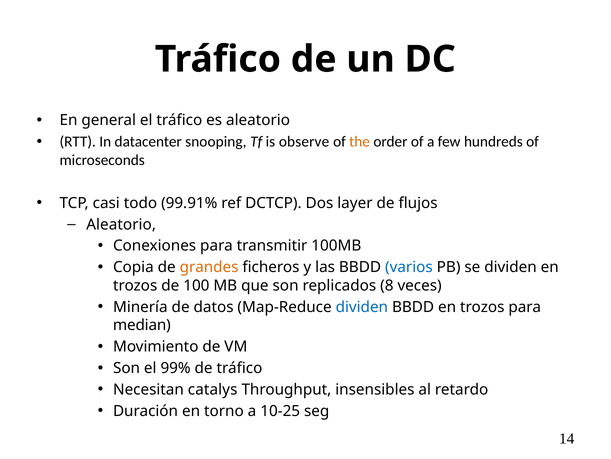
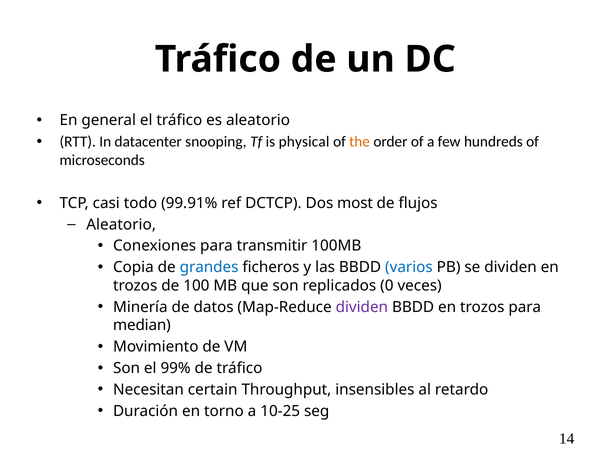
observe: observe -> physical (304, 142)
layer: layer -> most (355, 203)
grandes colour: orange -> blue (209, 267)
8: 8 -> 0 (387, 285)
dividen colour: blue -> purple (362, 307)
catalys: catalys -> certain (213, 389)
